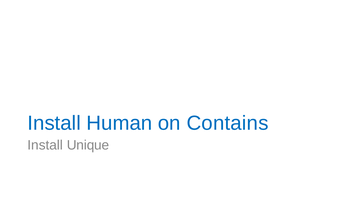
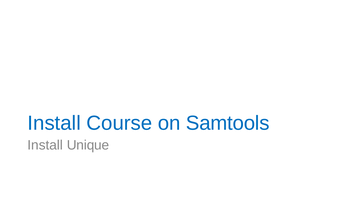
Human: Human -> Course (119, 123)
Contains: Contains -> Samtools (228, 123)
